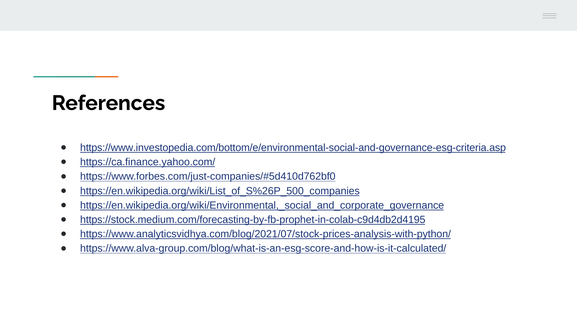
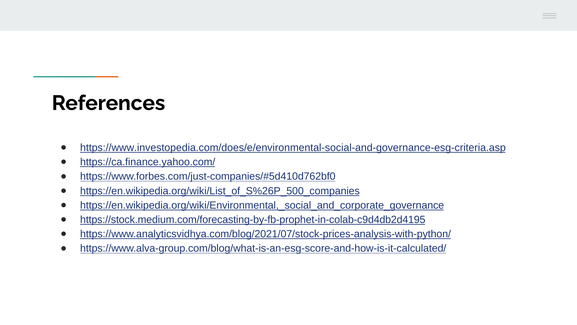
https://www.investopedia.com/bottom/e/environmental-social-and-governance-esg-criteria.asp: https://www.investopedia.com/bottom/e/environmental-social-and-governance-esg-criteria.asp -> https://www.investopedia.com/does/e/environmental-social-and-governance-esg-criteria.asp (293, 148)
